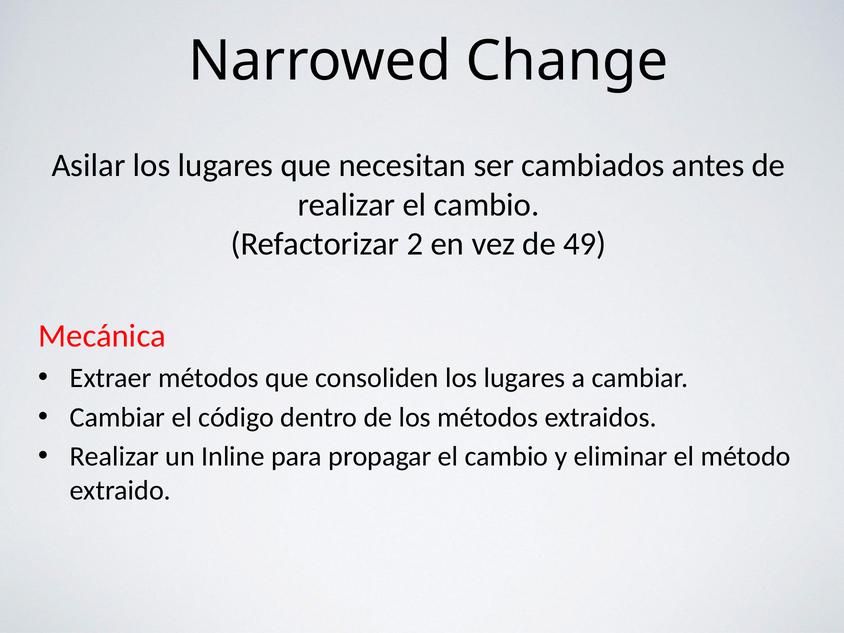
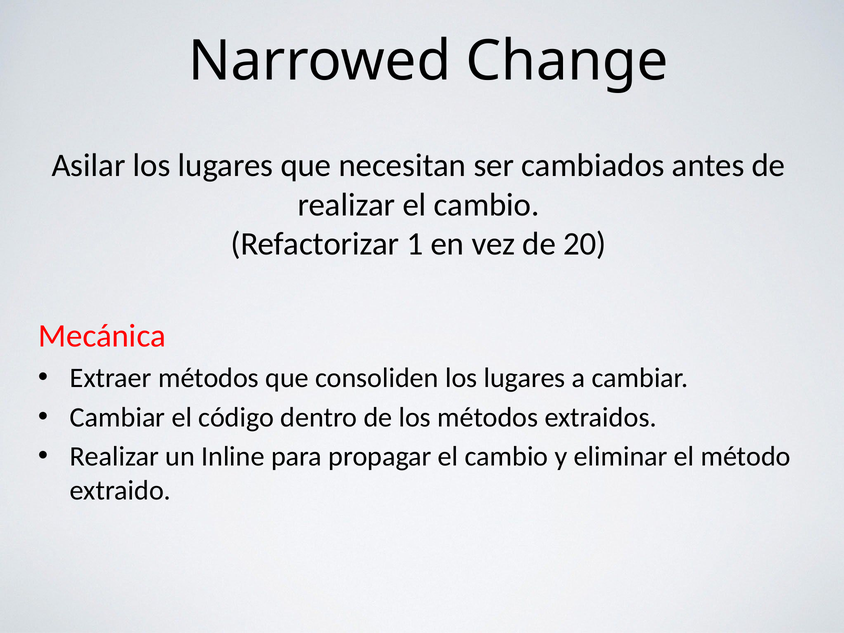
2: 2 -> 1 (415, 244)
49: 49 -> 20 (585, 244)
